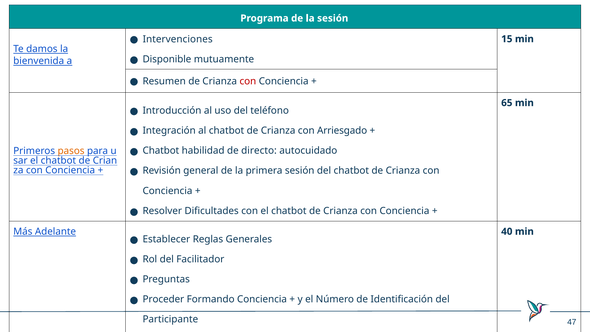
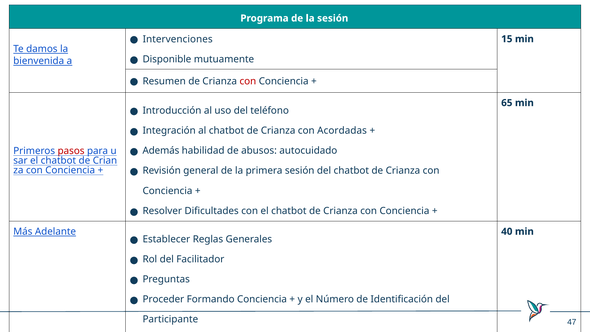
Arriesgado: Arriesgado -> Acordadas (342, 130)
Chatbot: Chatbot -> Además (161, 151)
directo: directo -> abusos (259, 151)
pasos colour: orange -> red (71, 151)
